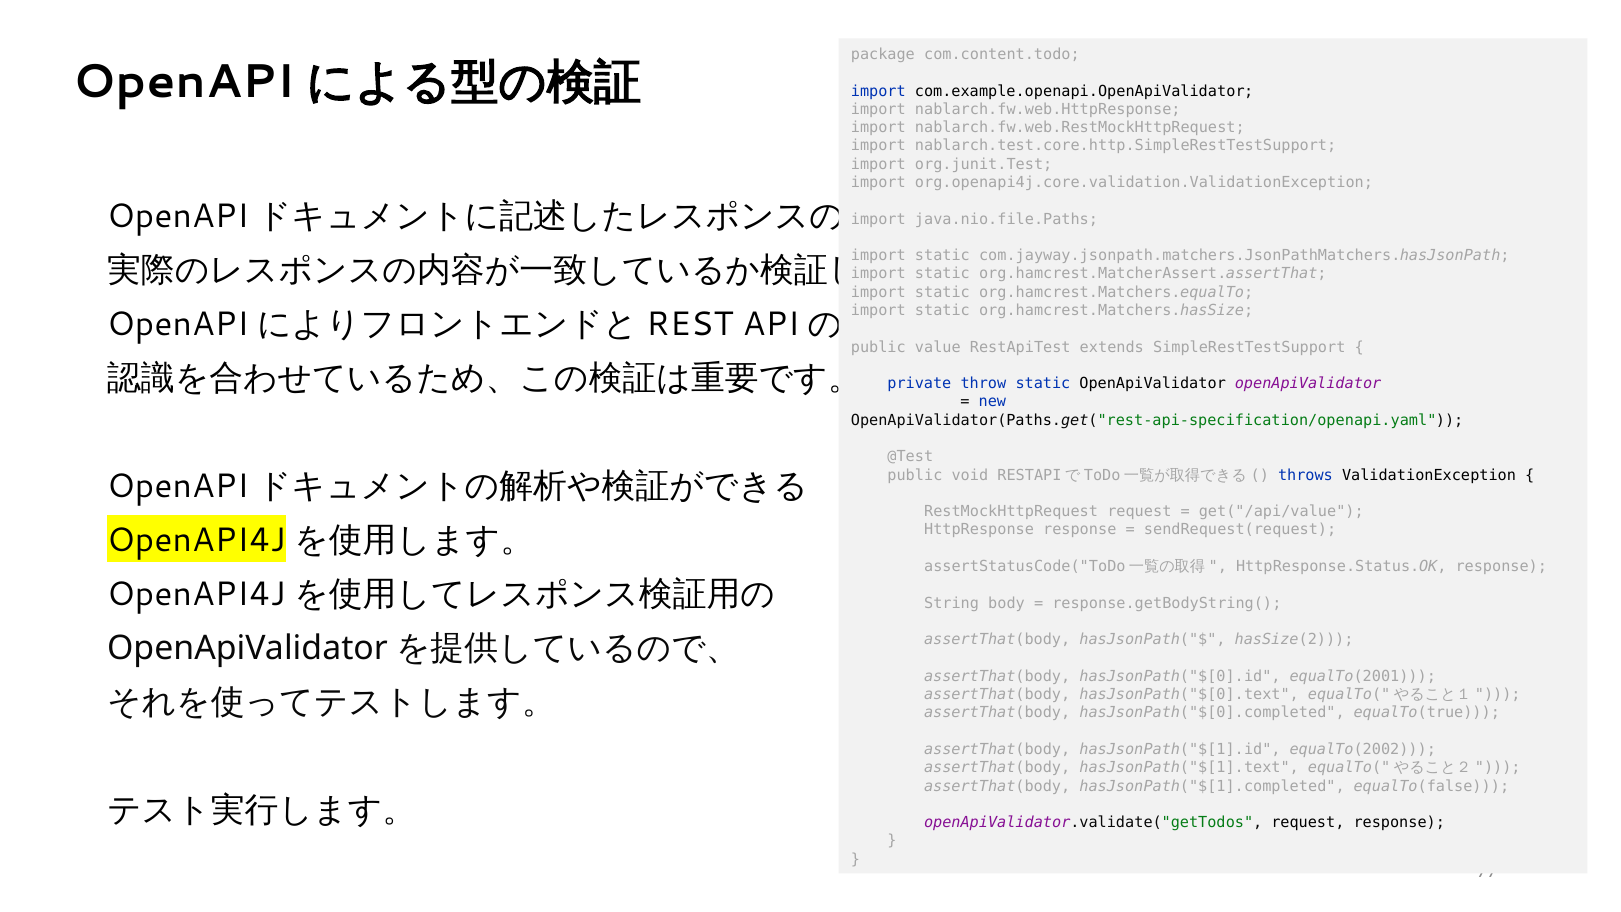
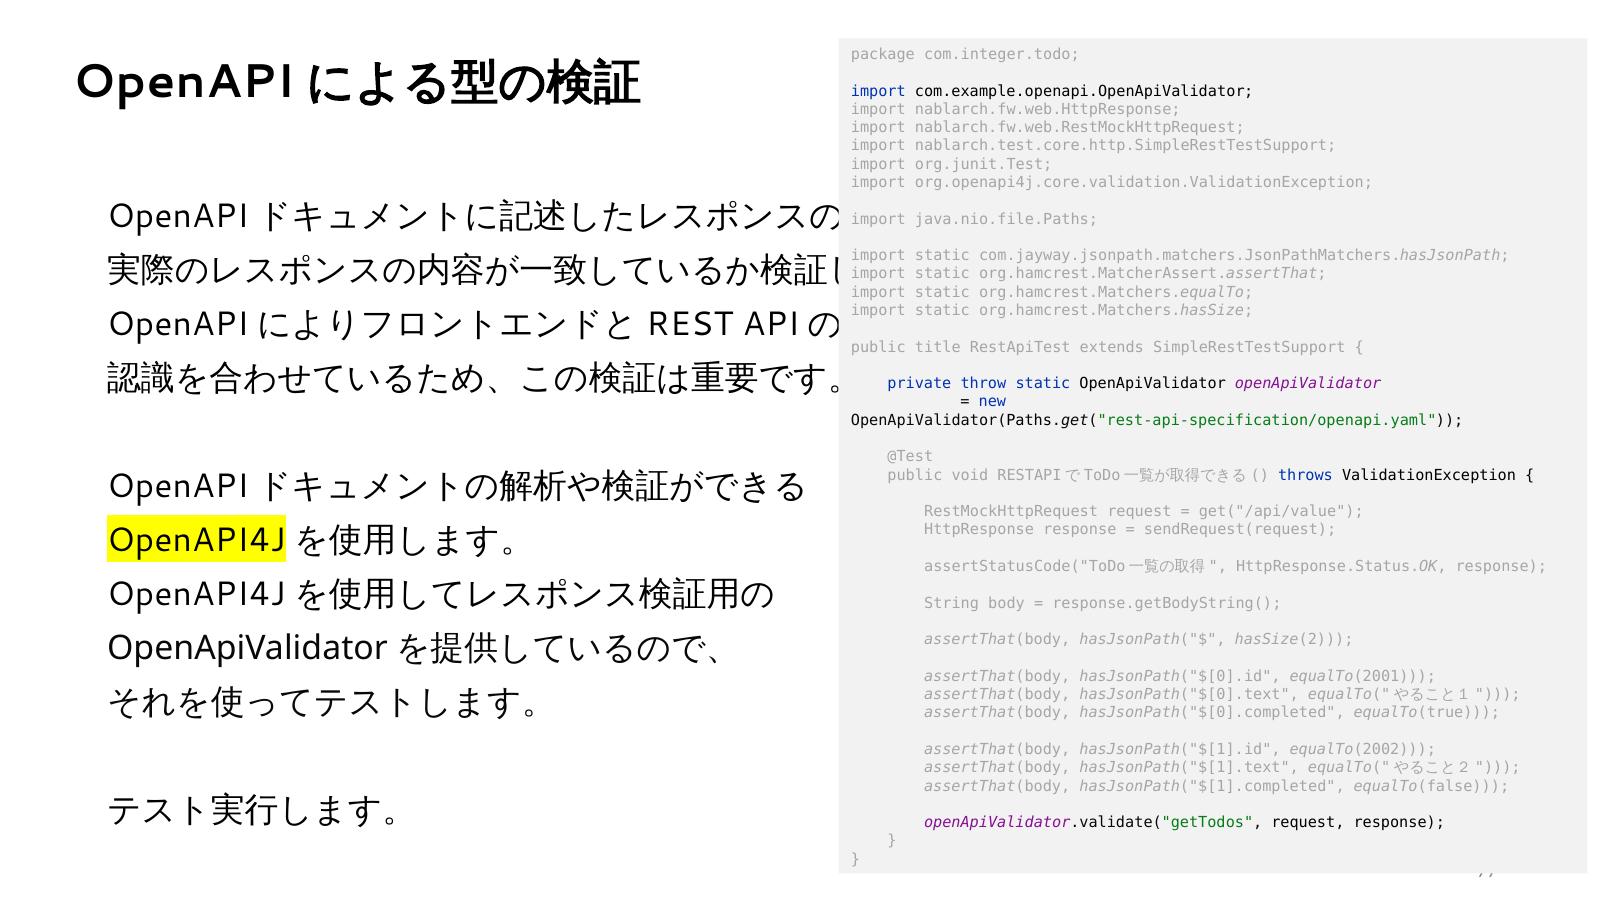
com.content.todo: com.content.todo -> com.integer.todo (1002, 54)
value: value -> title (938, 347)
